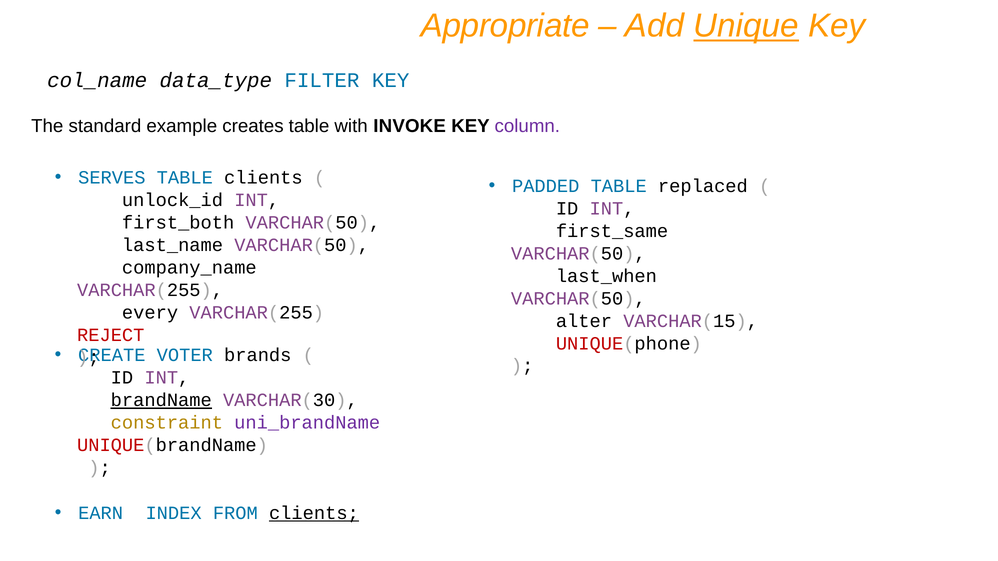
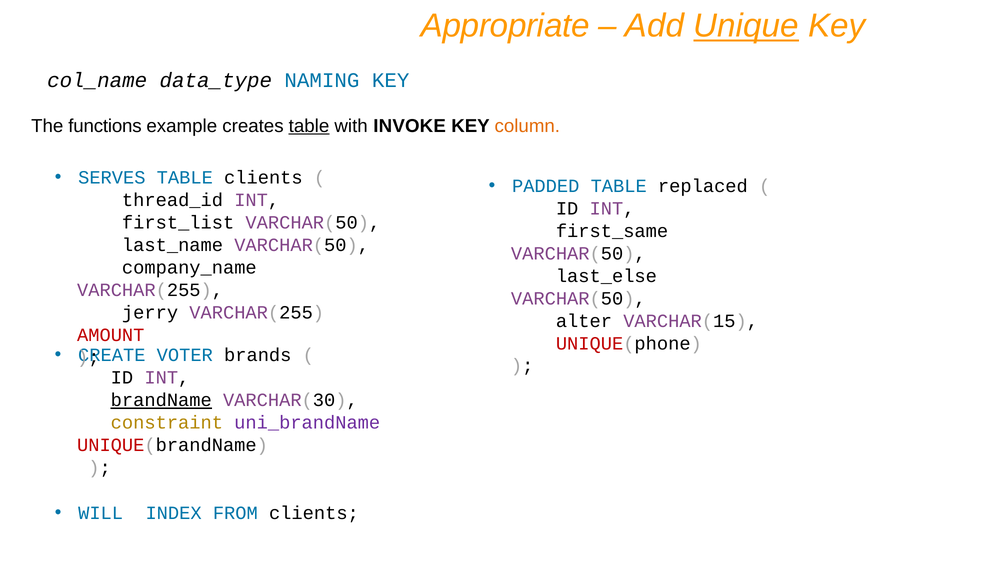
FILTER: FILTER -> NAMING (322, 80)
standard: standard -> functions (105, 126)
table underline: none -> present (309, 126)
column colour: purple -> orange (527, 126)
unlock_id: unlock_id -> thread_id (173, 200)
first_both: first_both -> first_list (178, 223)
last_when: last_when -> last_else (606, 276)
every: every -> jerry (150, 313)
REJECT: REJECT -> AMOUNT (111, 335)
EARN: EARN -> WILL (101, 513)
clients underline: present -> none (314, 513)
